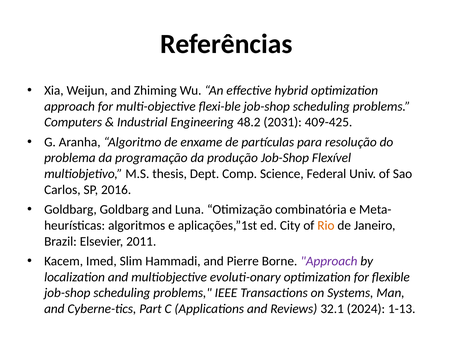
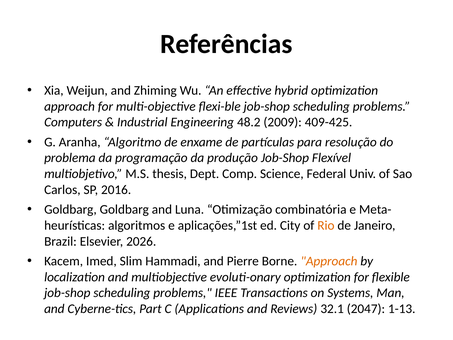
2031: 2031 -> 2009 (283, 122)
2011: 2011 -> 2026 (141, 241)
Approach colour: purple -> orange (329, 261)
2024: 2024 -> 2047 (366, 309)
